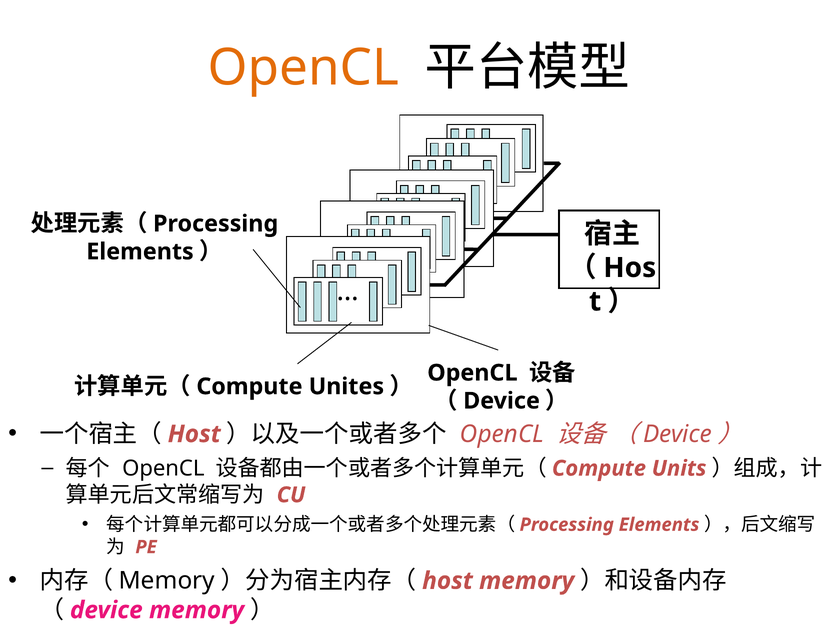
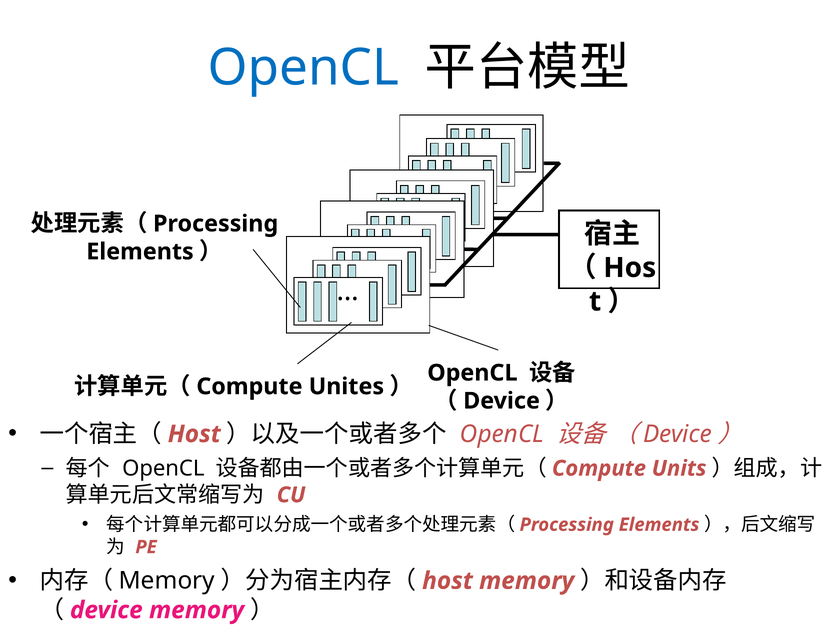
OpenCL colour: orange -> blue (304, 68)
